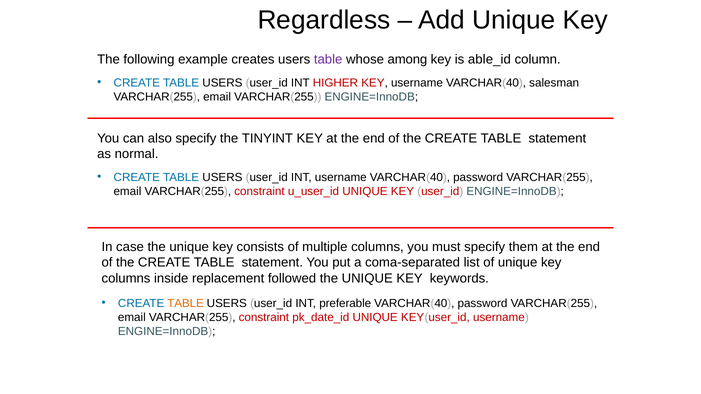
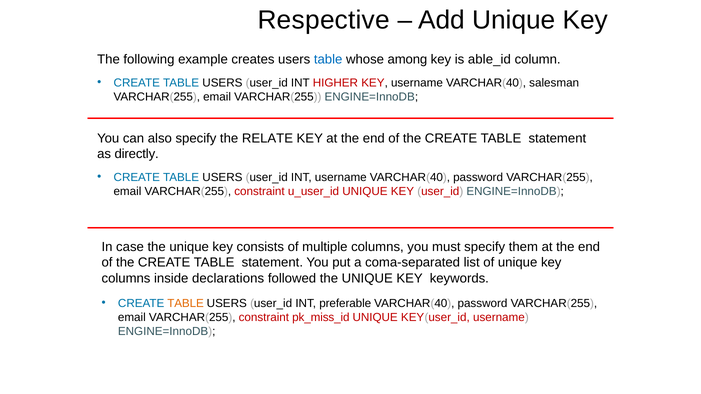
Regardless: Regardless -> Respective (324, 20)
table colour: purple -> blue (328, 60)
TINYINT: TINYINT -> RELATE (267, 138)
normal: normal -> directly (137, 154)
replacement: replacement -> declarations (228, 278)
pk_date_id: pk_date_id -> pk_miss_id (321, 317)
